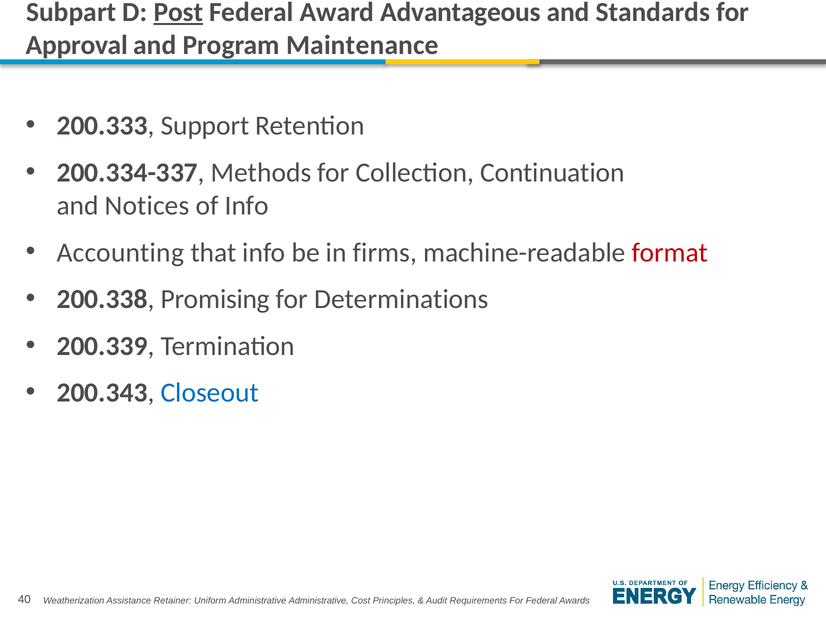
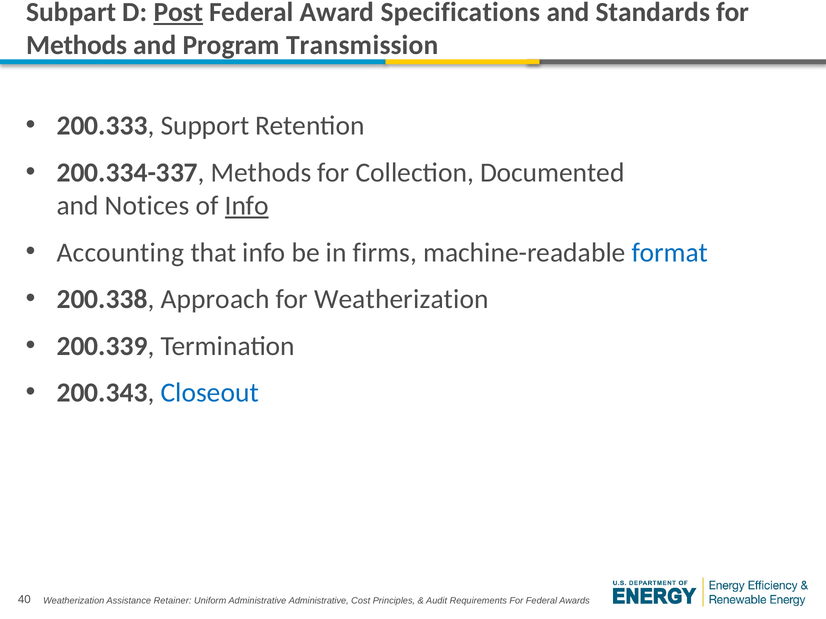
Advantageous: Advantageous -> Specifications (460, 12)
Approval: Approval -> Methods (77, 45)
Maintenance: Maintenance -> Transmission (362, 45)
Continuation: Continuation -> Documented (552, 173)
Info underline: none -> present (247, 206)
format colour: red -> blue (670, 253)
Promising: Promising -> Approach (215, 299)
for Determinations: Determinations -> Weatherization (401, 299)
